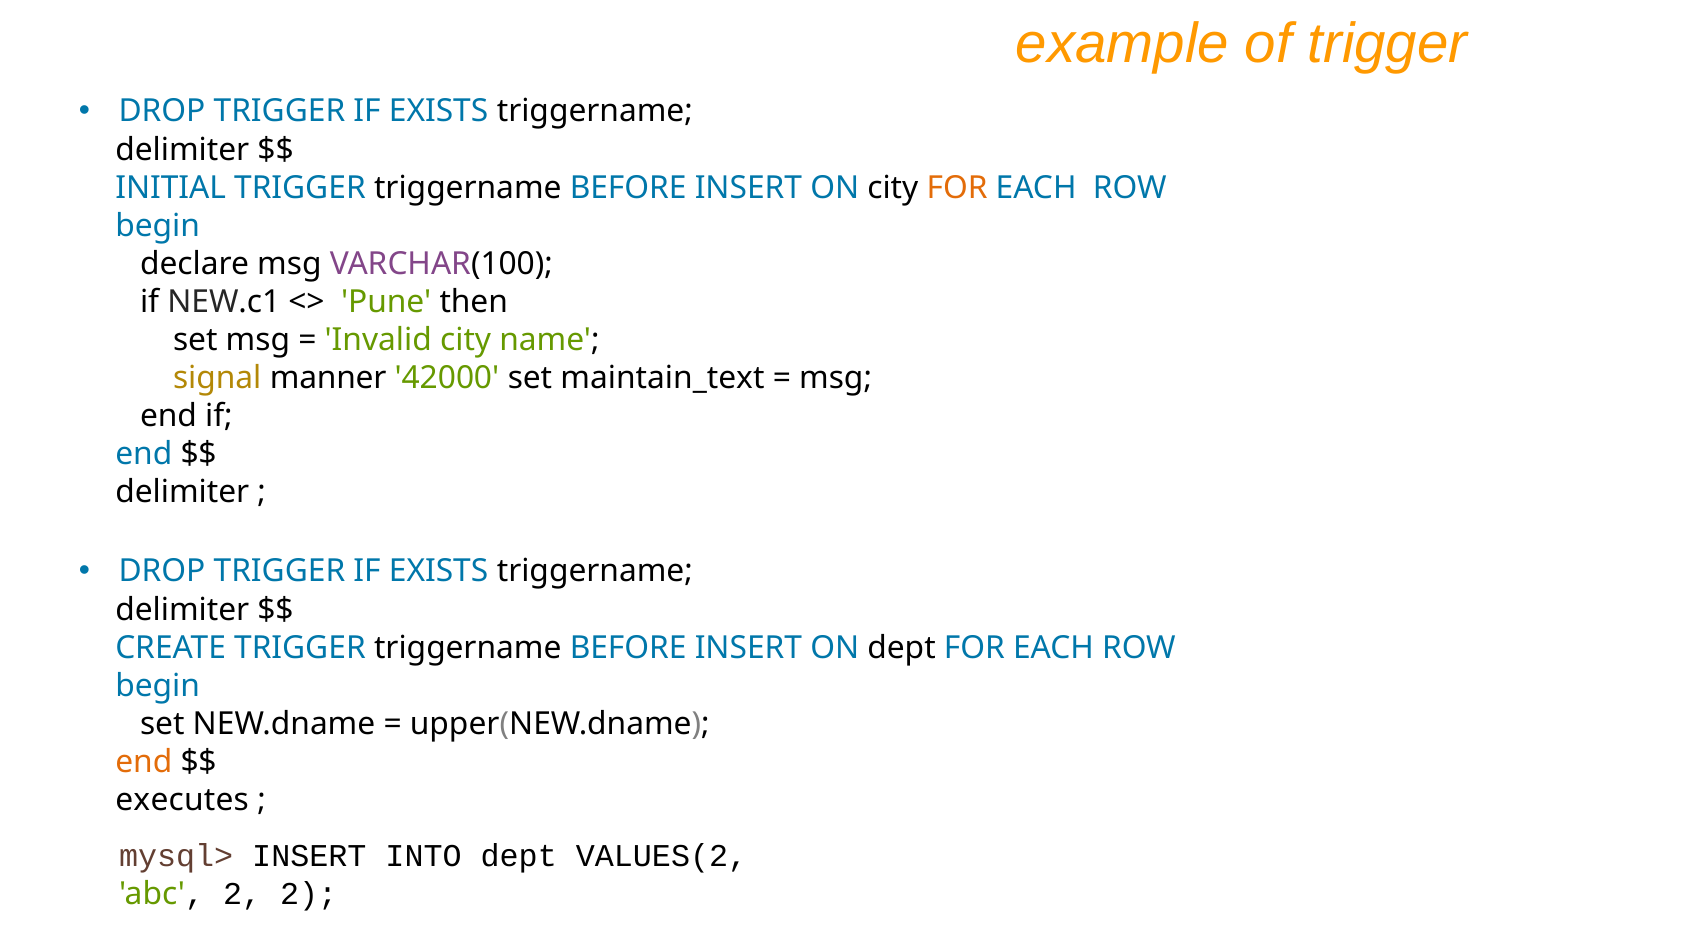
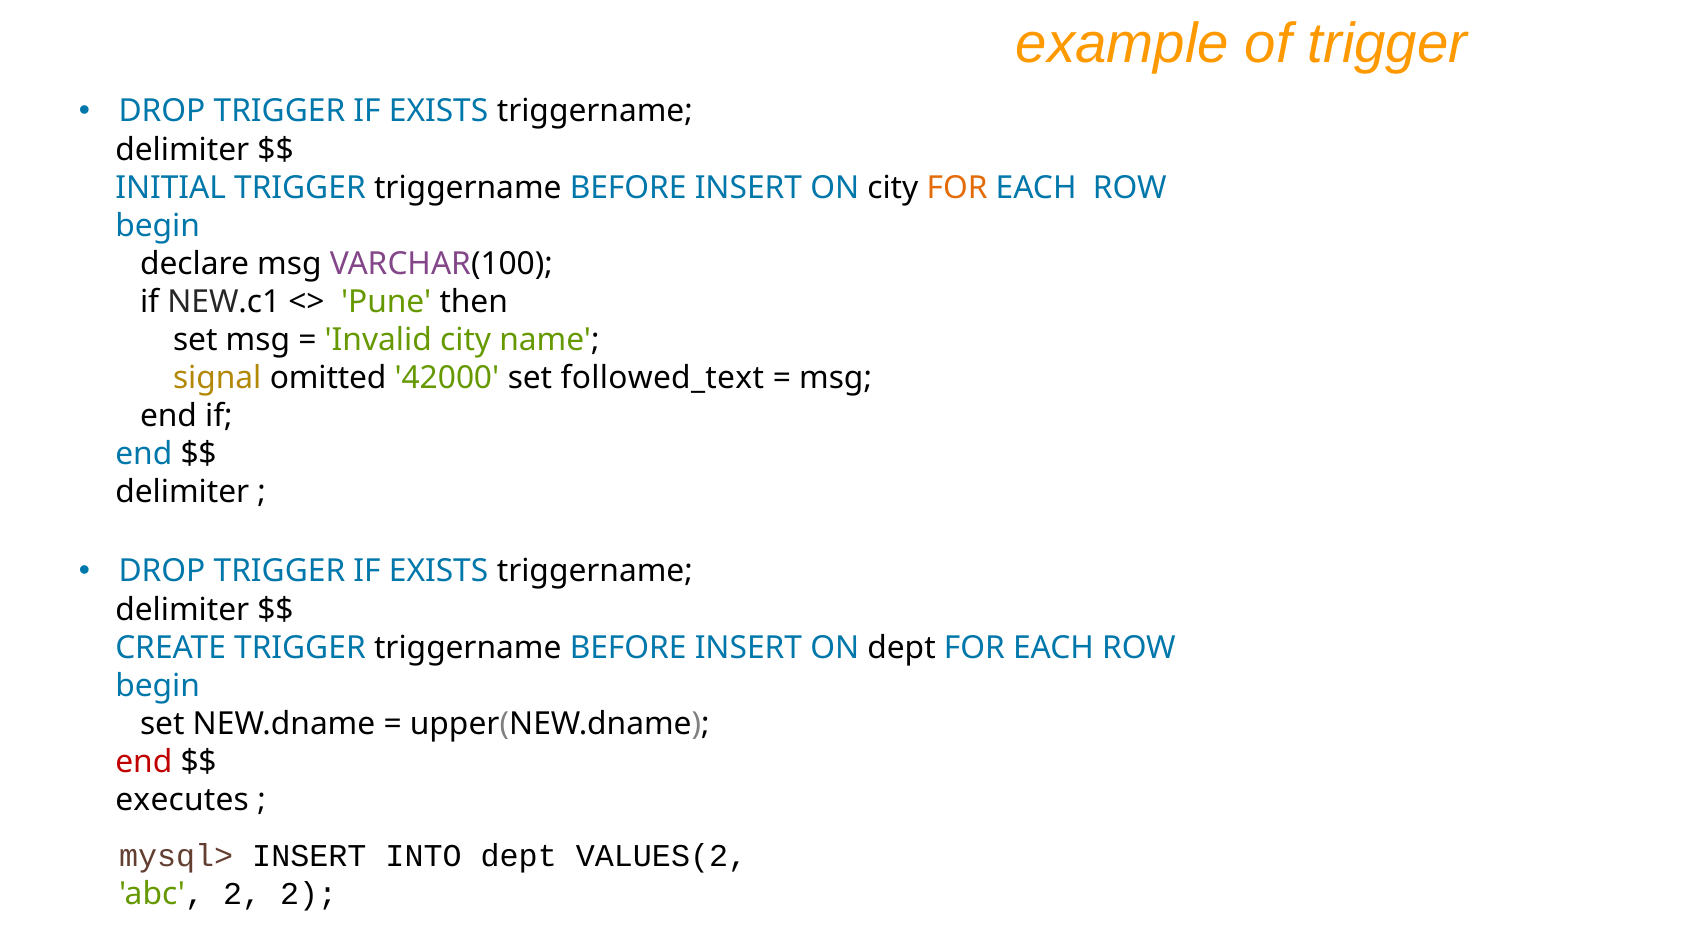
manner: manner -> omitted (328, 378)
maintain_text: maintain_text -> followed_text (662, 378)
end colour: orange -> red (144, 762)
